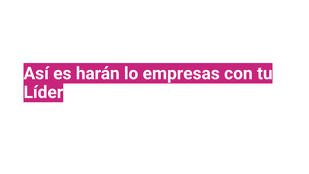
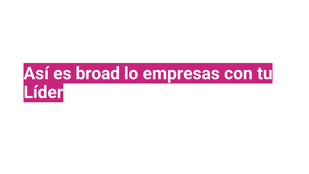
harán: harán -> broad (98, 73)
